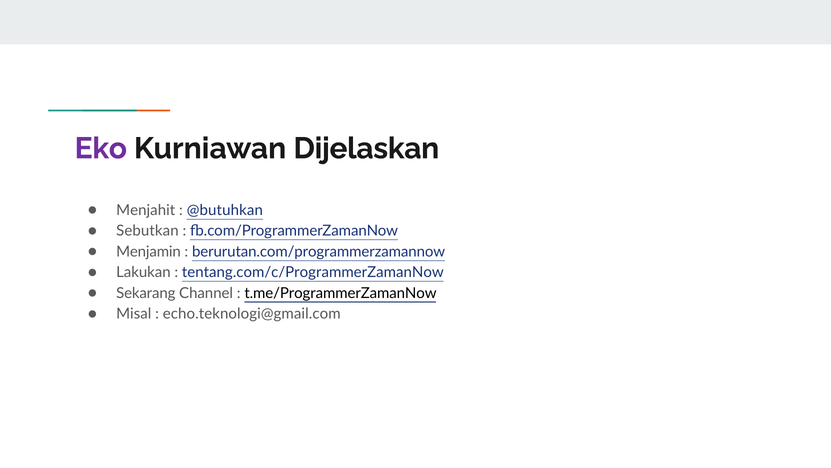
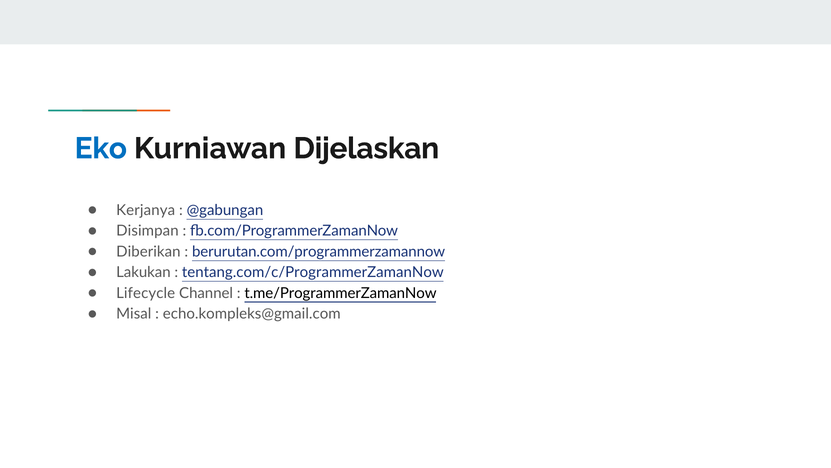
Eko colour: purple -> blue (101, 148)
Menjahit: Menjahit -> Kerjanya (146, 210)
@butuhkan: @butuhkan -> @gabungan (225, 210)
Sebutkan: Sebutkan -> Disimpan (147, 231)
Menjamin: Menjamin -> Diberikan (148, 251)
Sekarang: Sekarang -> Lifecycle (146, 293)
echo.teknologi@gmail.com: echo.teknologi@gmail.com -> echo.kompleks@gmail.com (252, 314)
